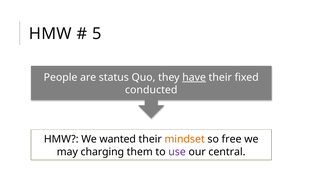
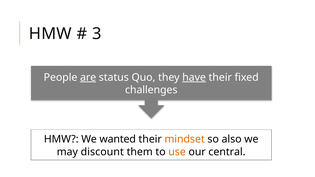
5: 5 -> 3 (97, 34)
are underline: none -> present (88, 77)
conducted: conducted -> challenges (151, 90)
free: free -> also (232, 139)
charging: charging -> discount (102, 152)
use colour: purple -> orange (177, 152)
